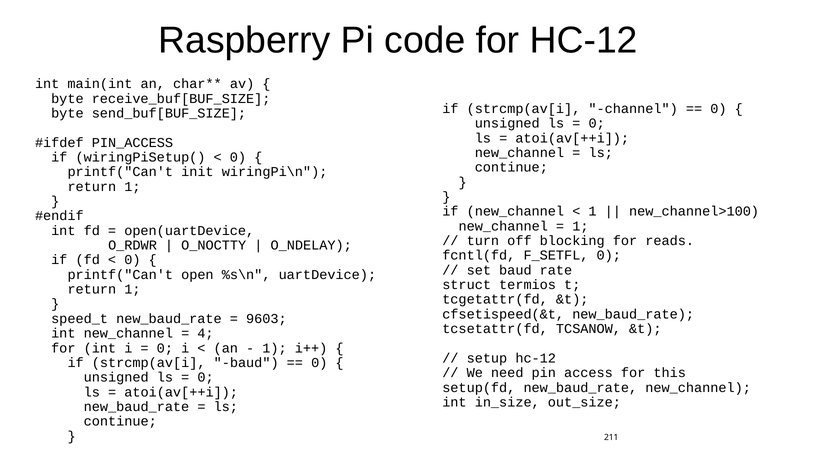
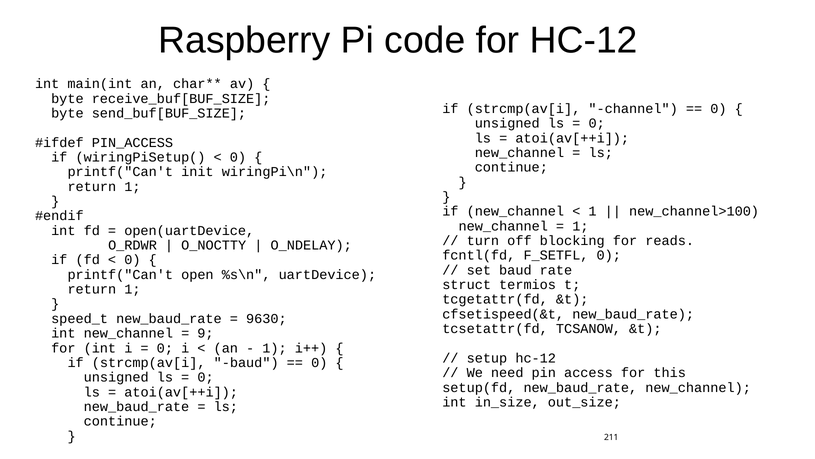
9603: 9603 -> 9630 (266, 318)
4: 4 -> 9 (205, 333)
